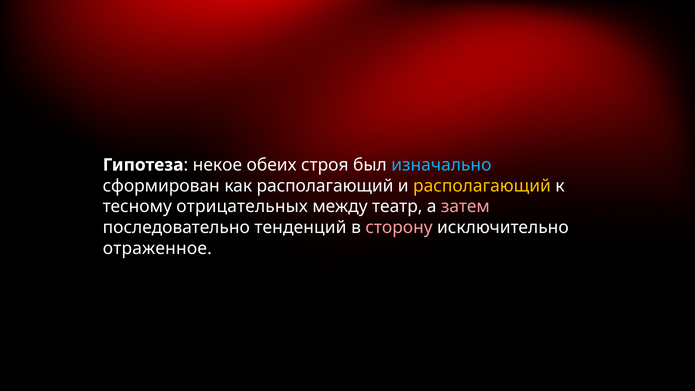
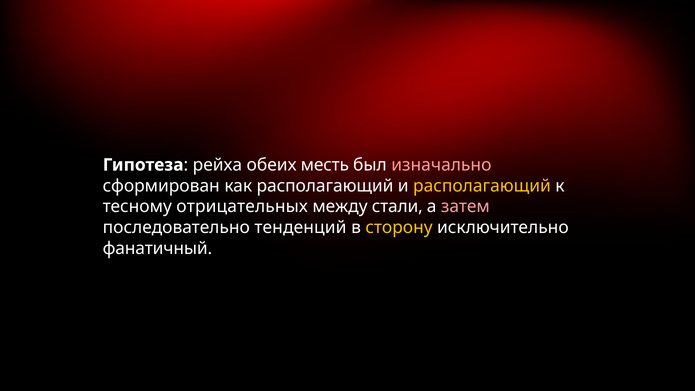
некое: некое -> рейха (217, 165)
строя: строя -> месть (325, 165)
изначально colour: light blue -> pink (441, 165)
театр: театр -> стали (397, 207)
сторону colour: pink -> yellow (399, 227)
отраженное: отраженное -> фанатичный (157, 248)
